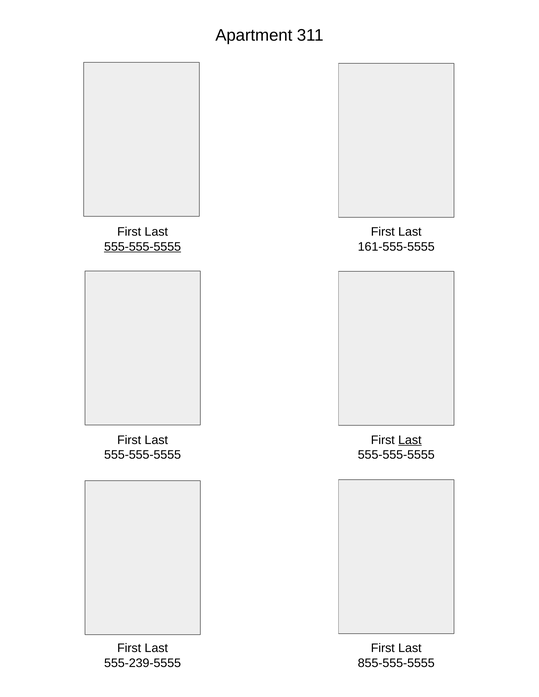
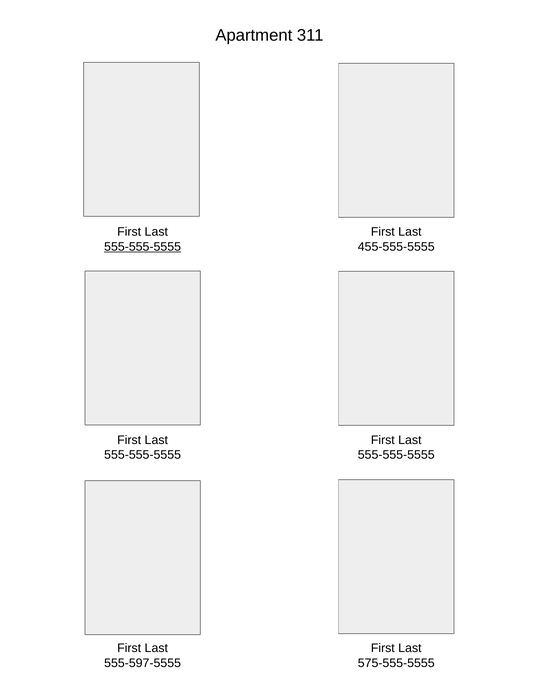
161-555-5555: 161-555-5555 -> 455-555-5555 (396, 247)
Last underline: present -> none (410, 440)
555-239-5555: 555-239-5555 -> 555-597-5555 (143, 664)
855-555-5555: 855-555-5555 -> 575-555-5555 (396, 664)
